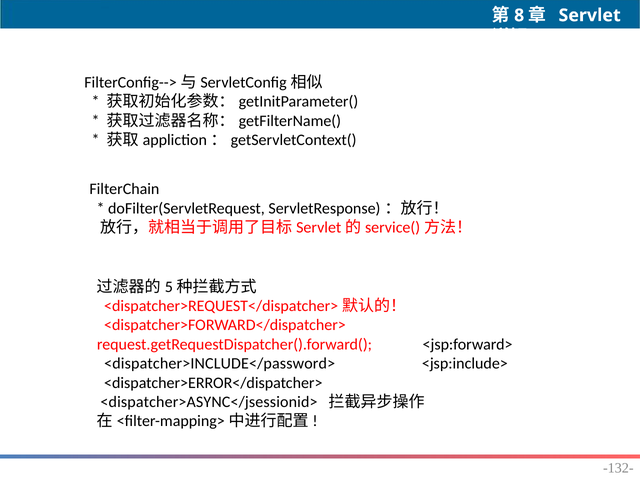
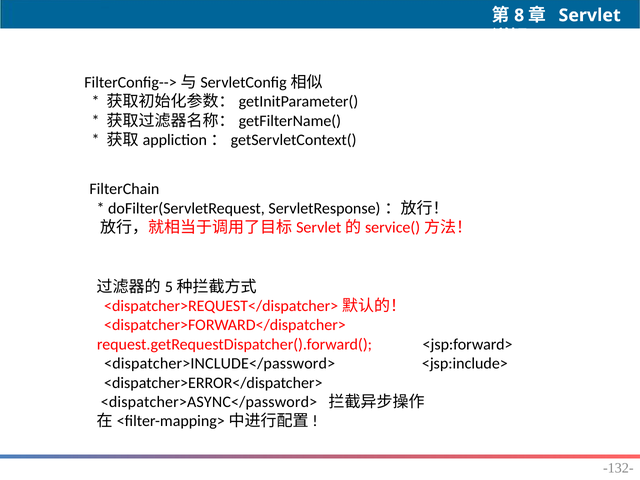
<dispatcher>ASYNC</jsessionid>: <dispatcher>ASYNC</jsessionid> -> <dispatcher>ASYNC</password> (209, 402)
